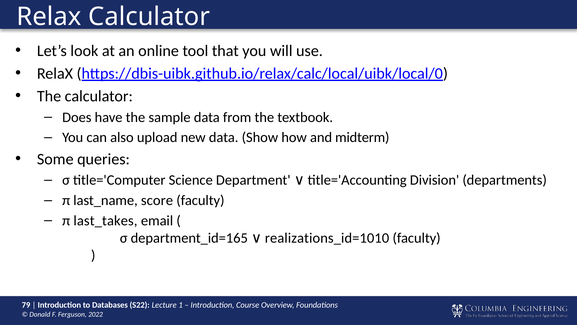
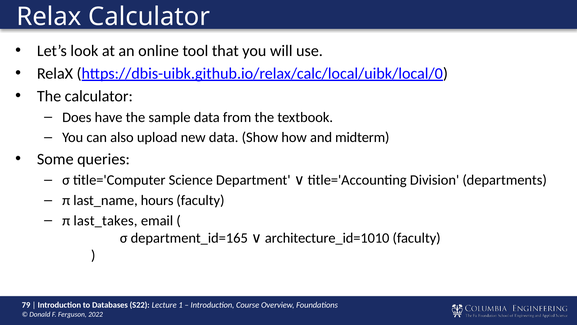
score: score -> hours (157, 200)
realizations_id=1010: realizations_id=1010 -> architecture_id=1010 (327, 238)
